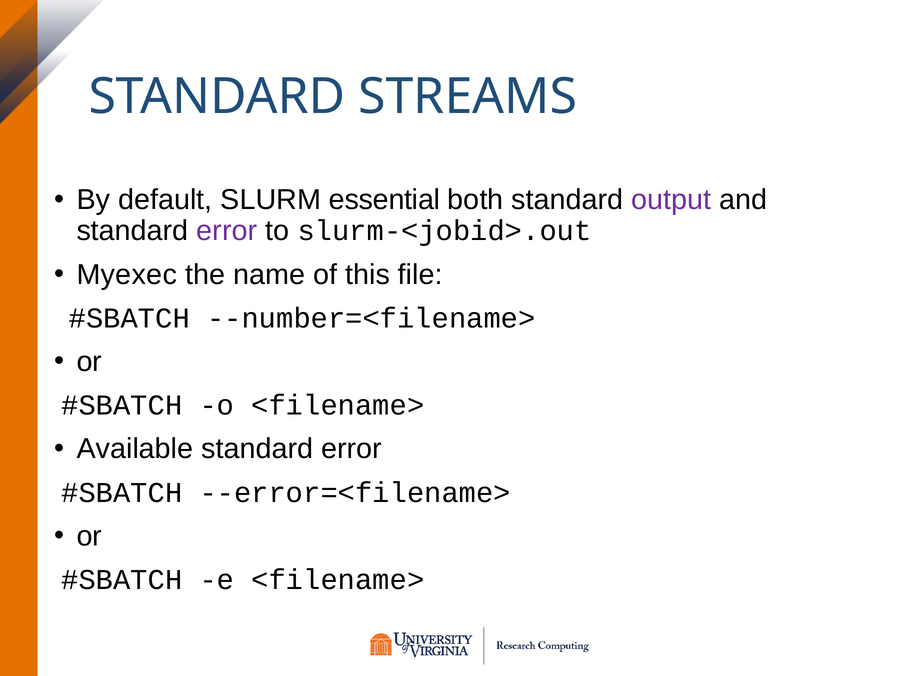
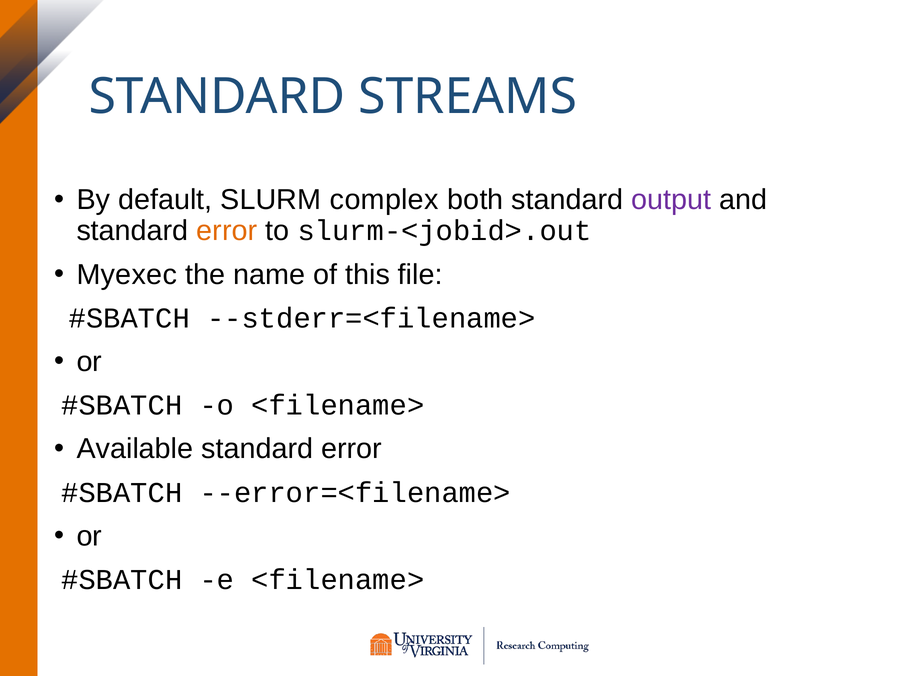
essential: essential -> complex (384, 200)
error colour: purple -> orange (227, 231)
--number=<filename>: --number=<filename> -> --stderr=<filename> (371, 318)
